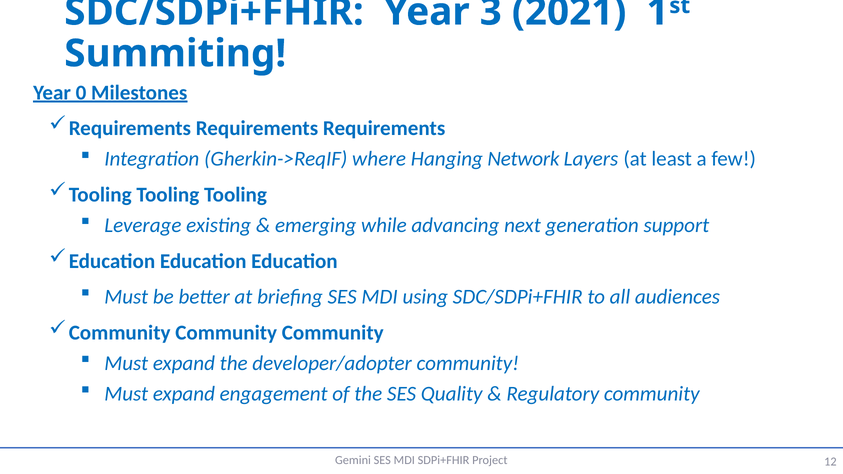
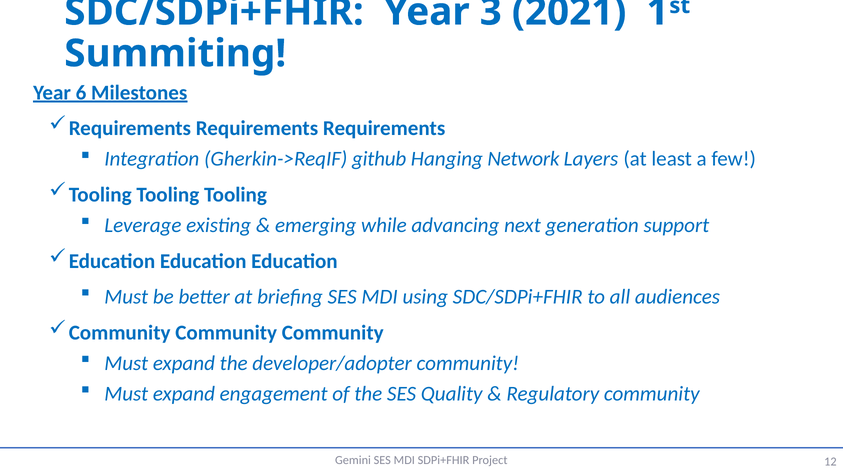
0: 0 -> 6 (81, 93)
where: where -> github (379, 159)
